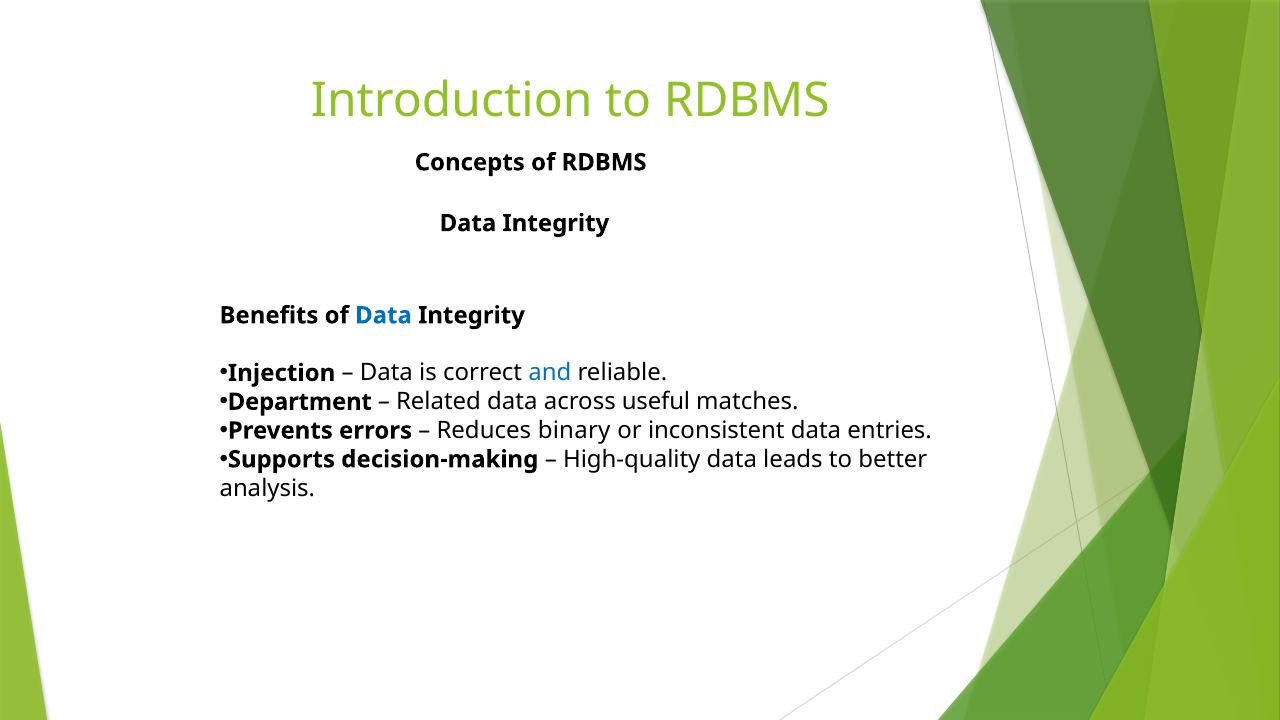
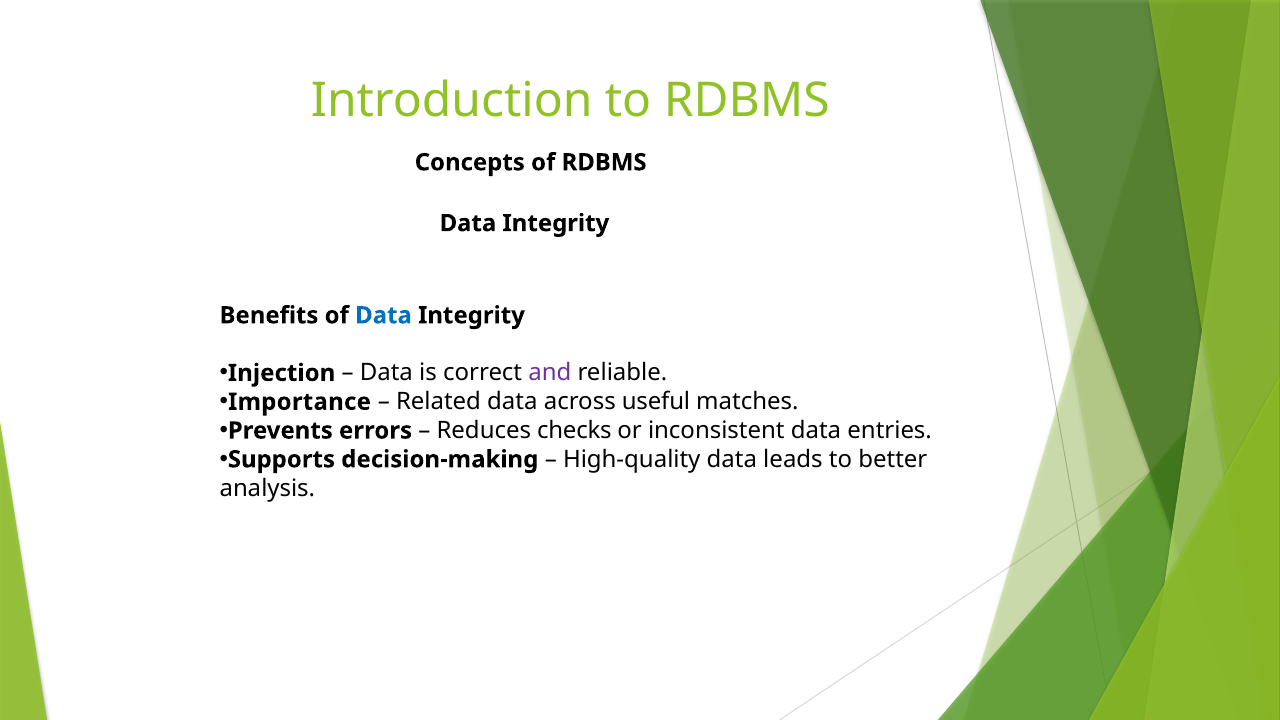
and colour: blue -> purple (550, 373)
Department: Department -> Importance (299, 402)
binary: binary -> checks (574, 431)
